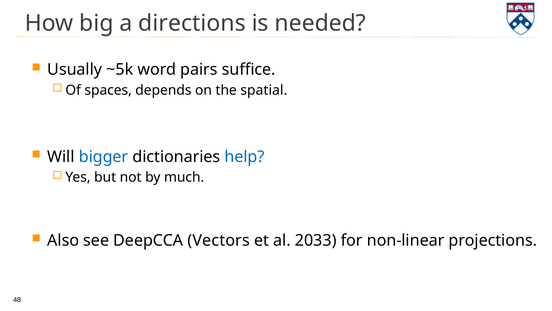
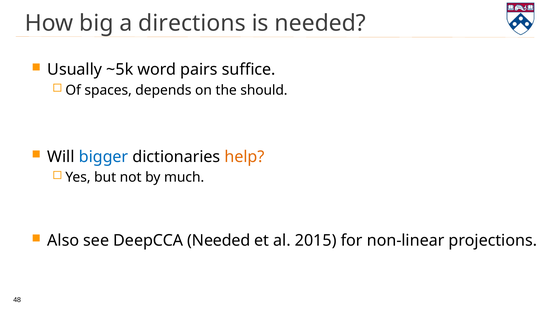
spatial: spatial -> should (264, 90)
help colour: blue -> orange (245, 157)
DeepCCA Vectors: Vectors -> Needed (219, 240)
2033: 2033 -> 2015 (316, 240)
